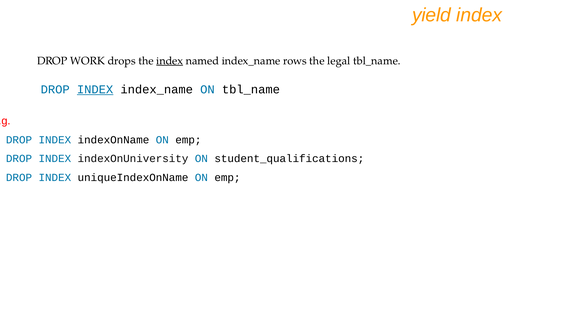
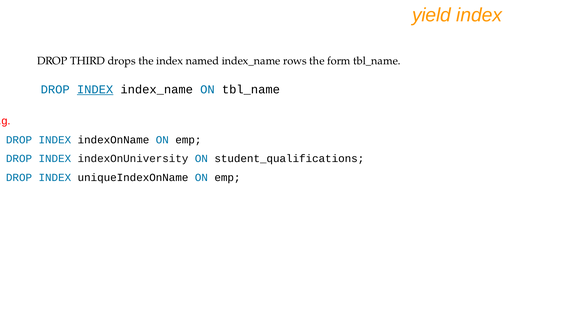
WORK: WORK -> THIRD (88, 61)
index underline: present -> none (170, 61)
legal: legal -> form (339, 61)
